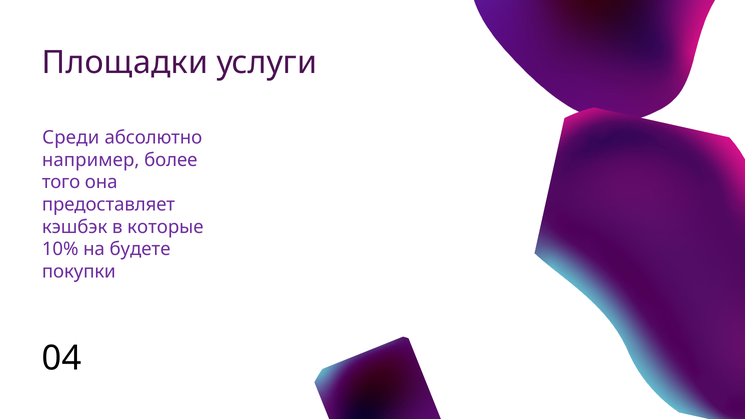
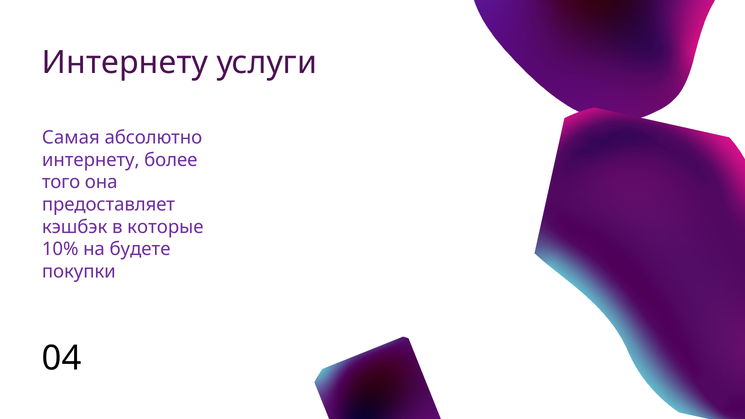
Площадки: Площадки -> Интернету (125, 63)
Среди: Среди -> Самая (71, 138)
например: например -> интернету (91, 160)
